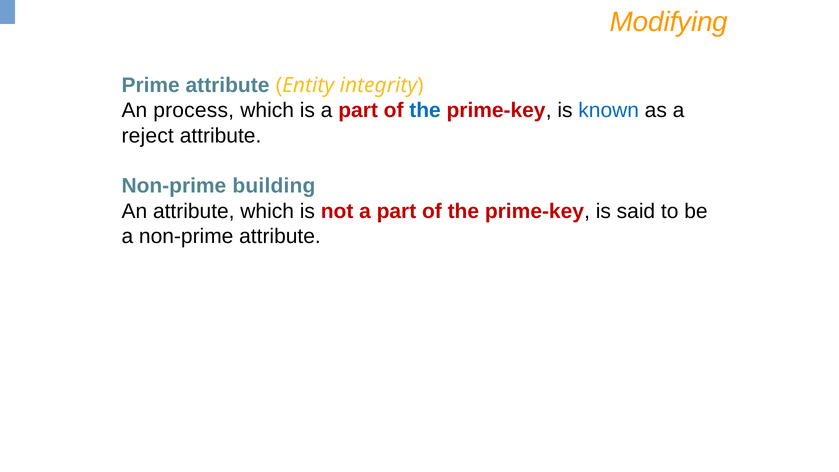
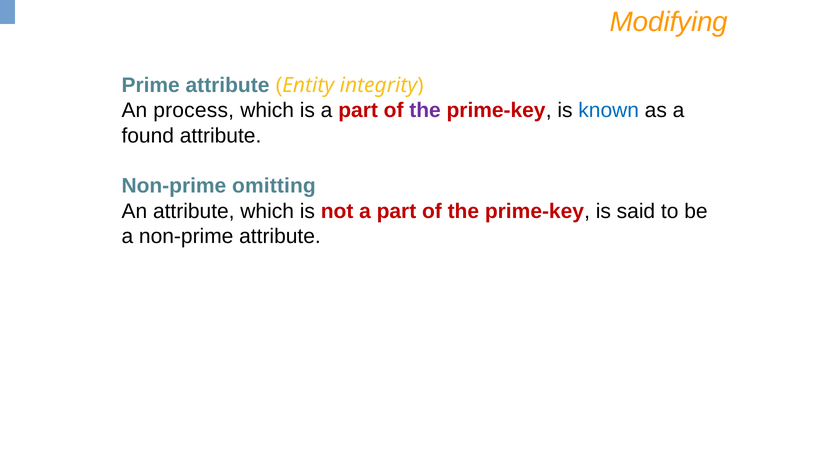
the colour: blue -> purple (425, 110)
reject: reject -> found (148, 136)
building: building -> omitting (274, 186)
